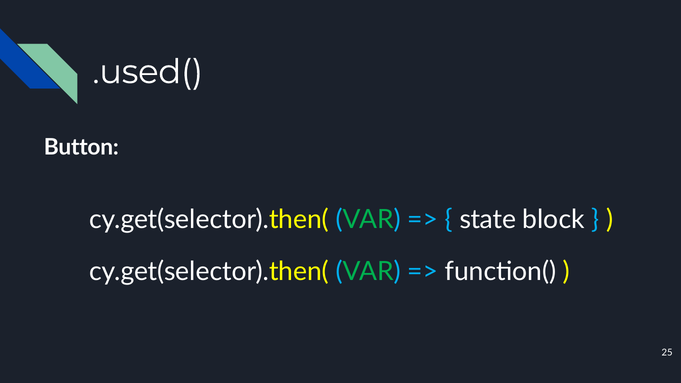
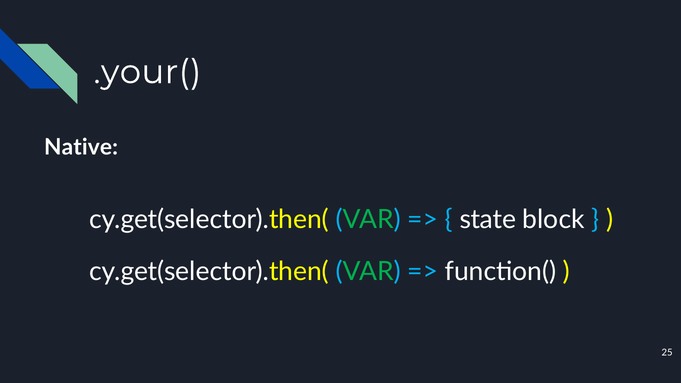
.used(: .used( -> .your( (147, 72)
Button: Button -> Native (81, 147)
